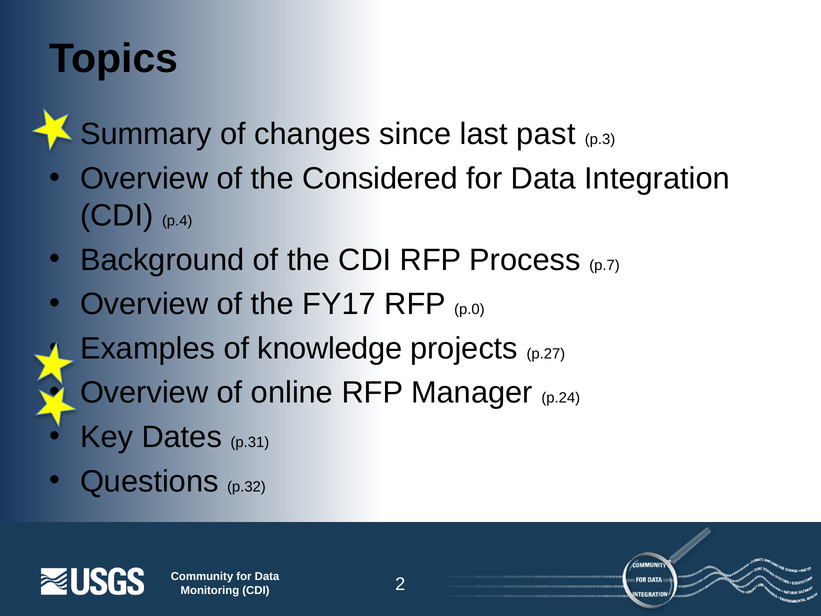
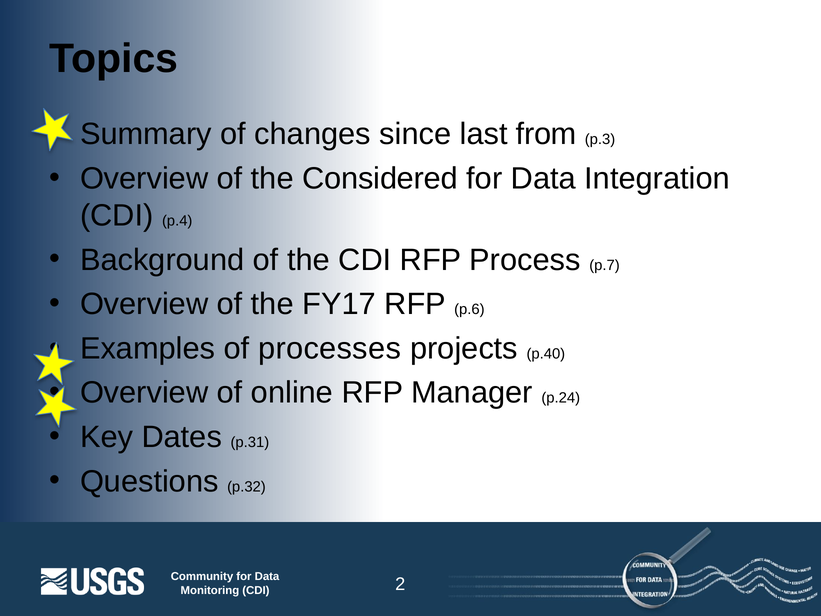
past: past -> from (546, 134)
p.0: p.0 -> p.6 (469, 309)
knowledge: knowledge -> processes (330, 348)
p.27: p.27 -> p.40 (546, 354)
